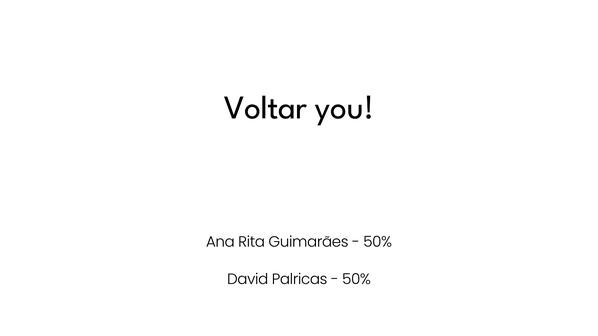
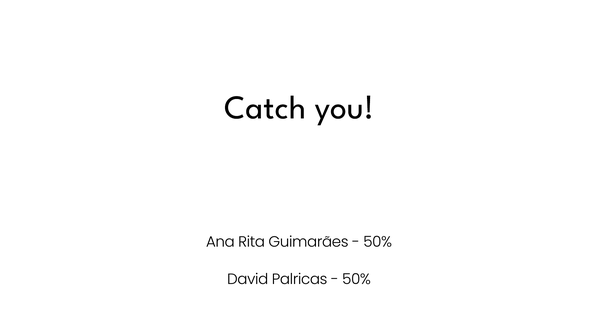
Voltar: Voltar -> Catch (265, 108)
